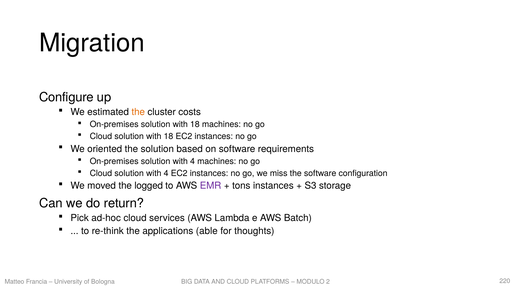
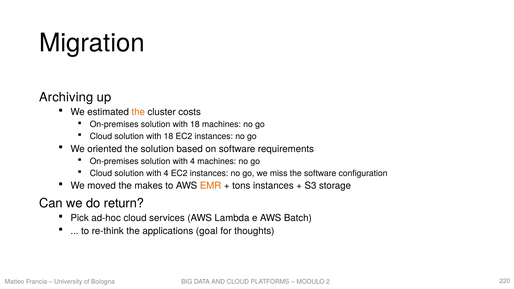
Configure: Configure -> Archiving (66, 97)
logged: logged -> makes (149, 186)
EMR colour: purple -> orange (211, 186)
able: able -> goal (207, 231)
